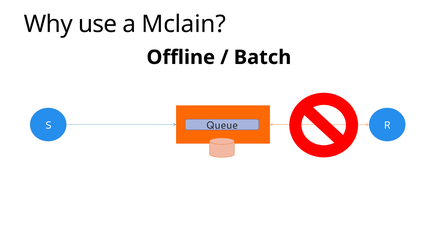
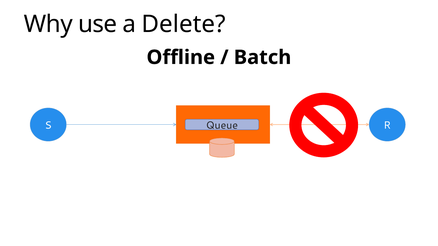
Mclain: Mclain -> Delete (184, 24)
